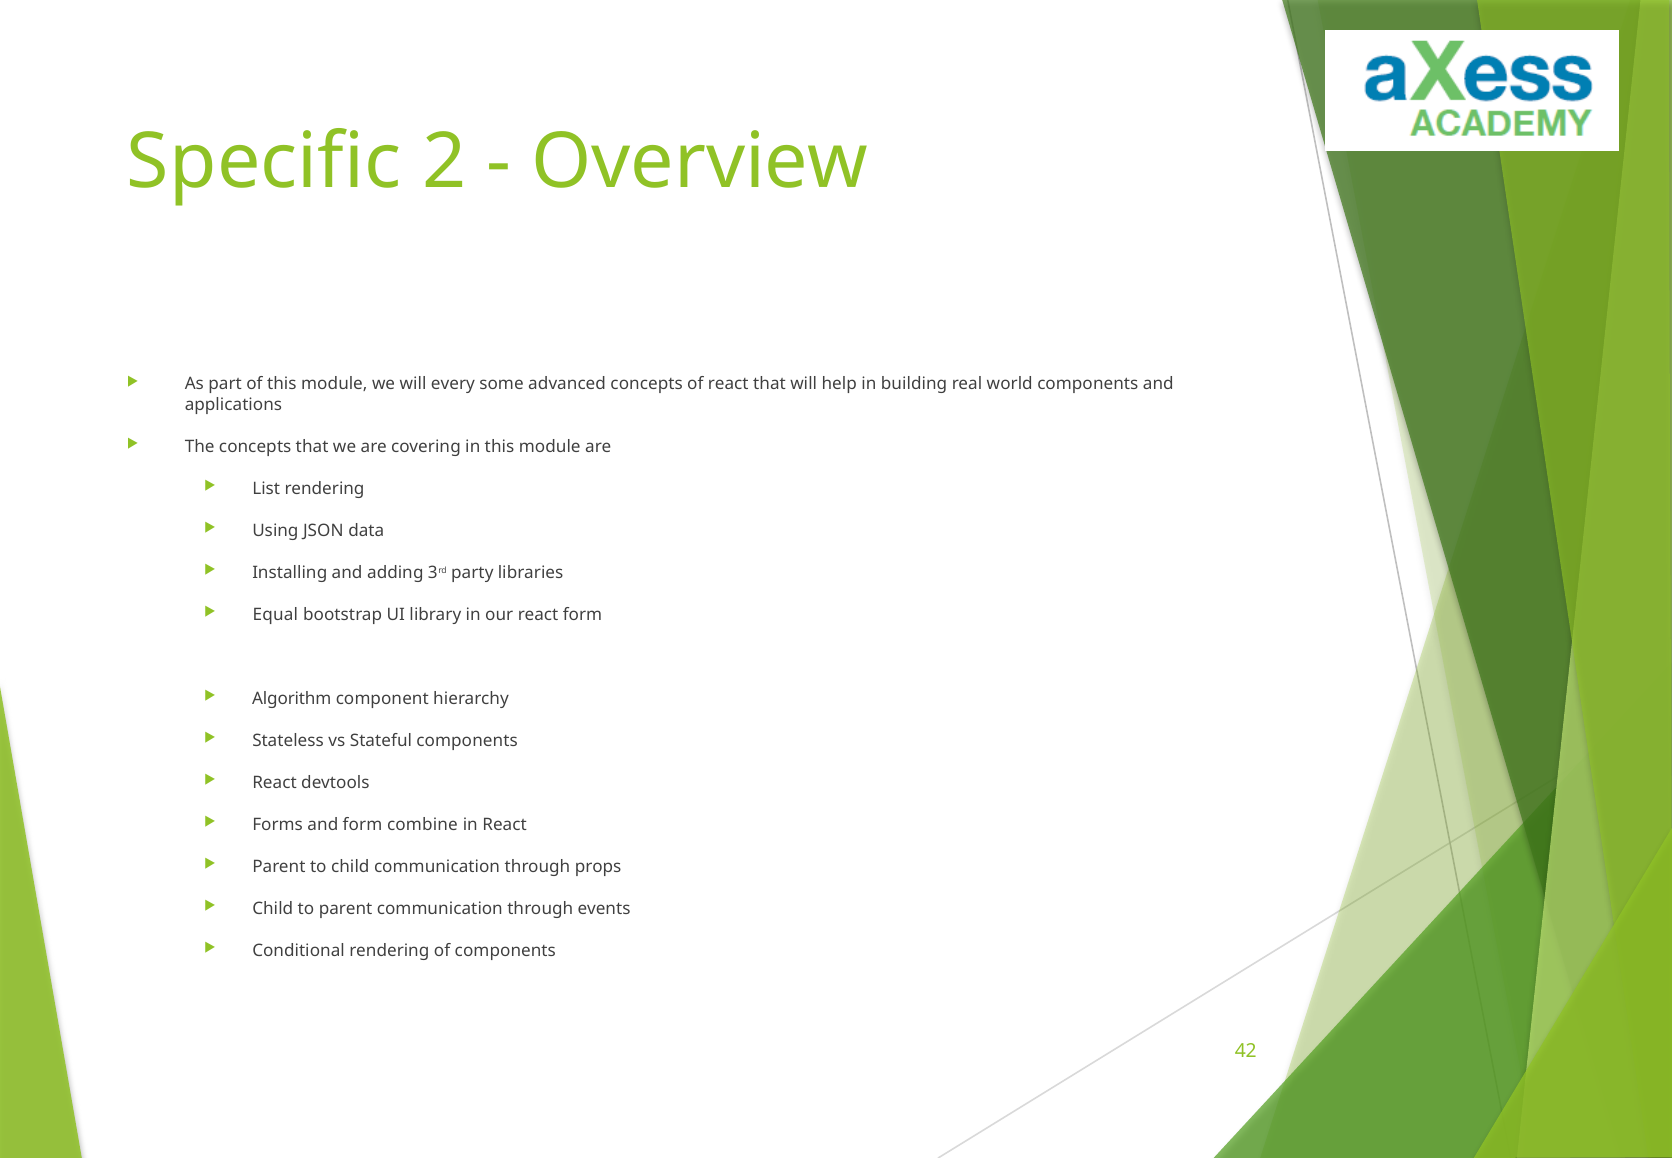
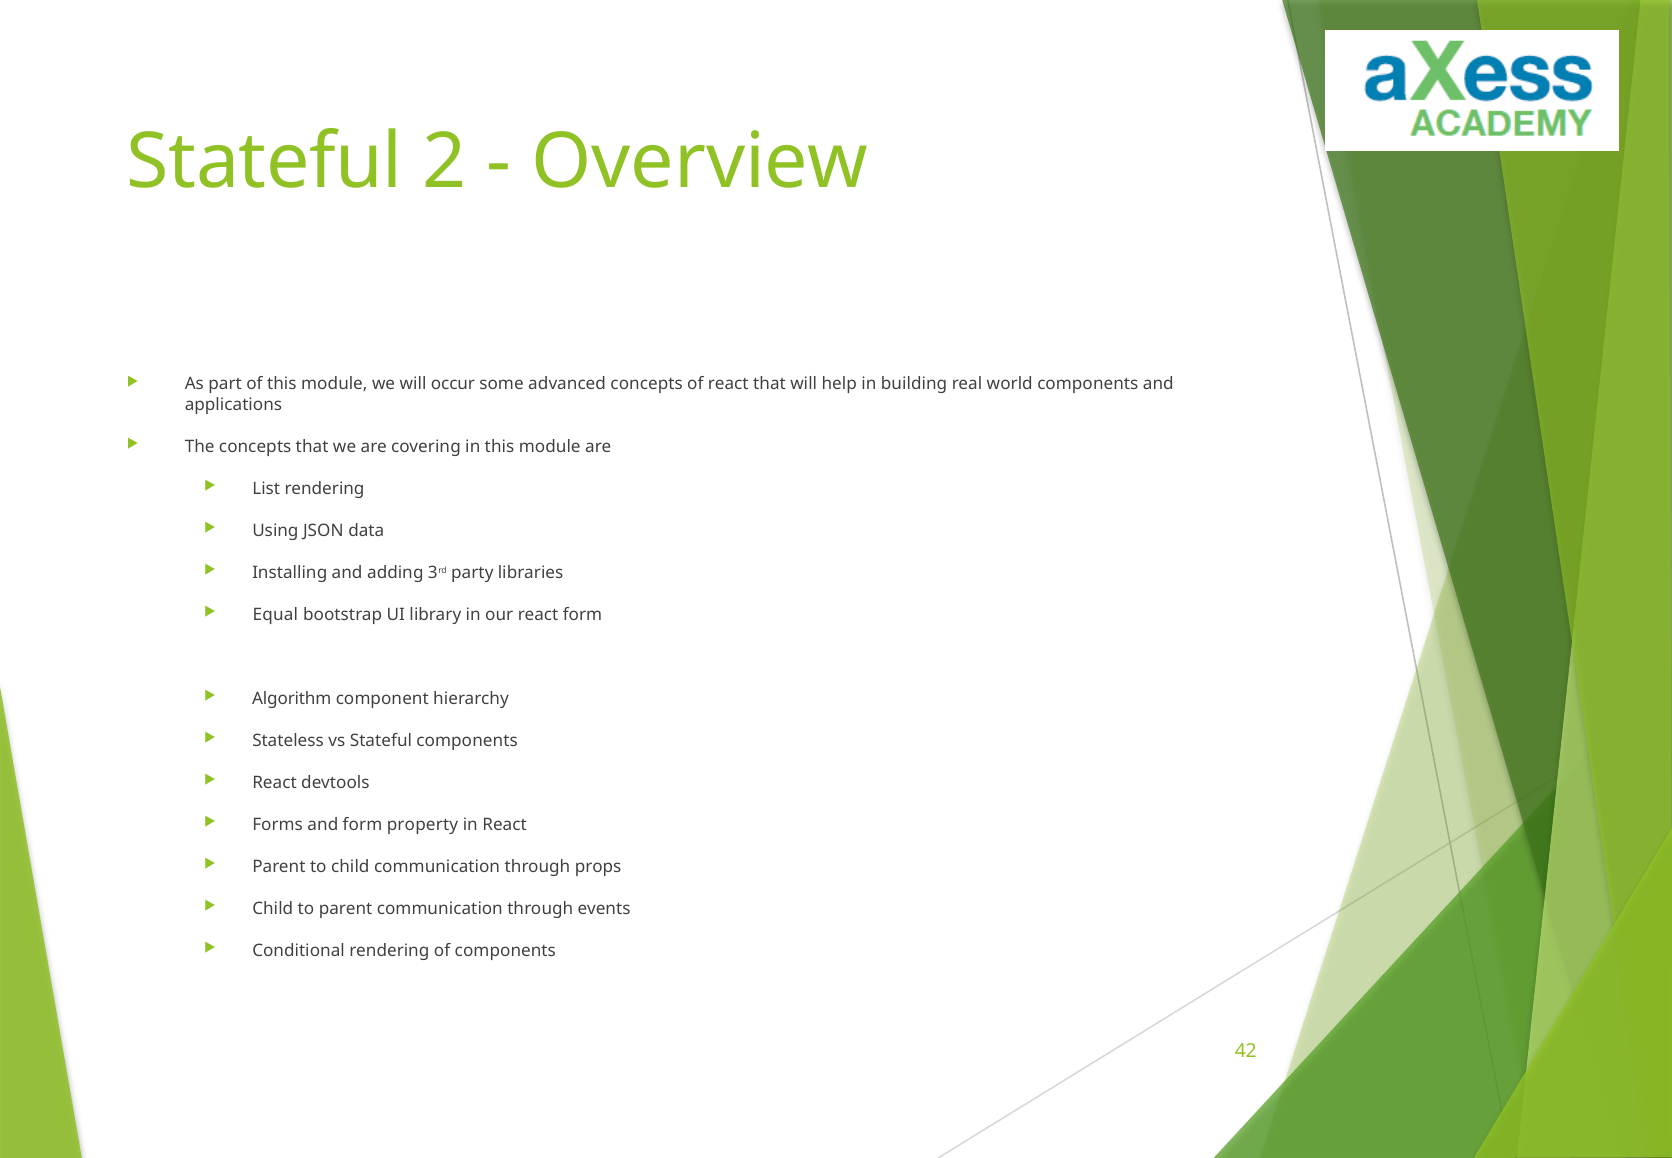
Specific: Specific -> Stateful (265, 162)
every: every -> occur (453, 384)
combine: combine -> property (422, 824)
